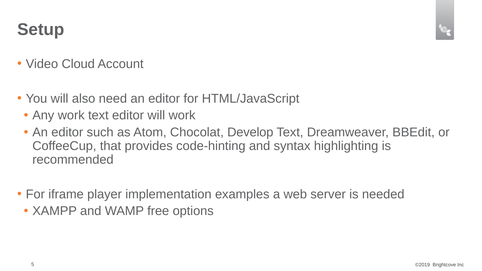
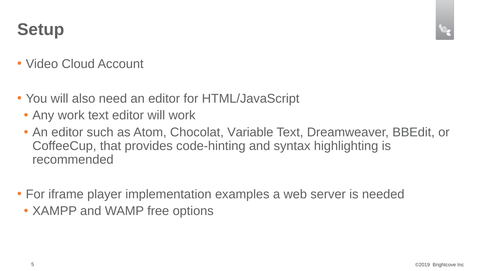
Develop: Develop -> Variable (250, 132)
